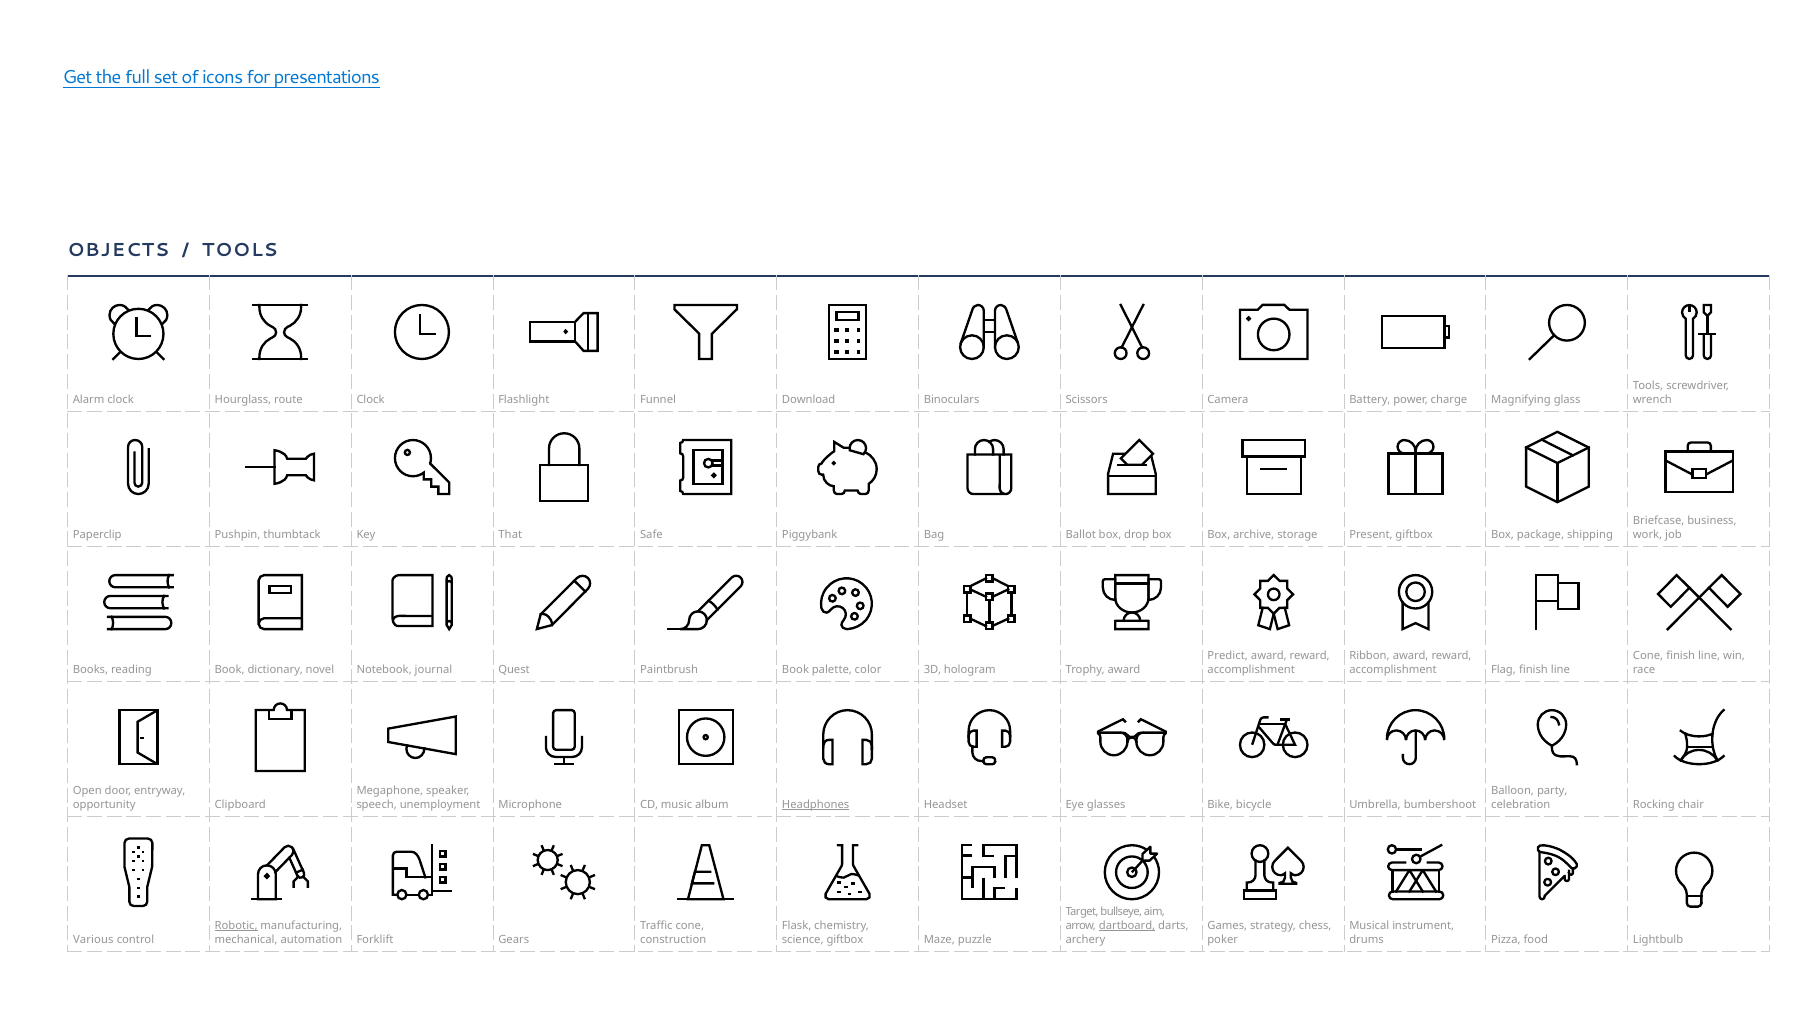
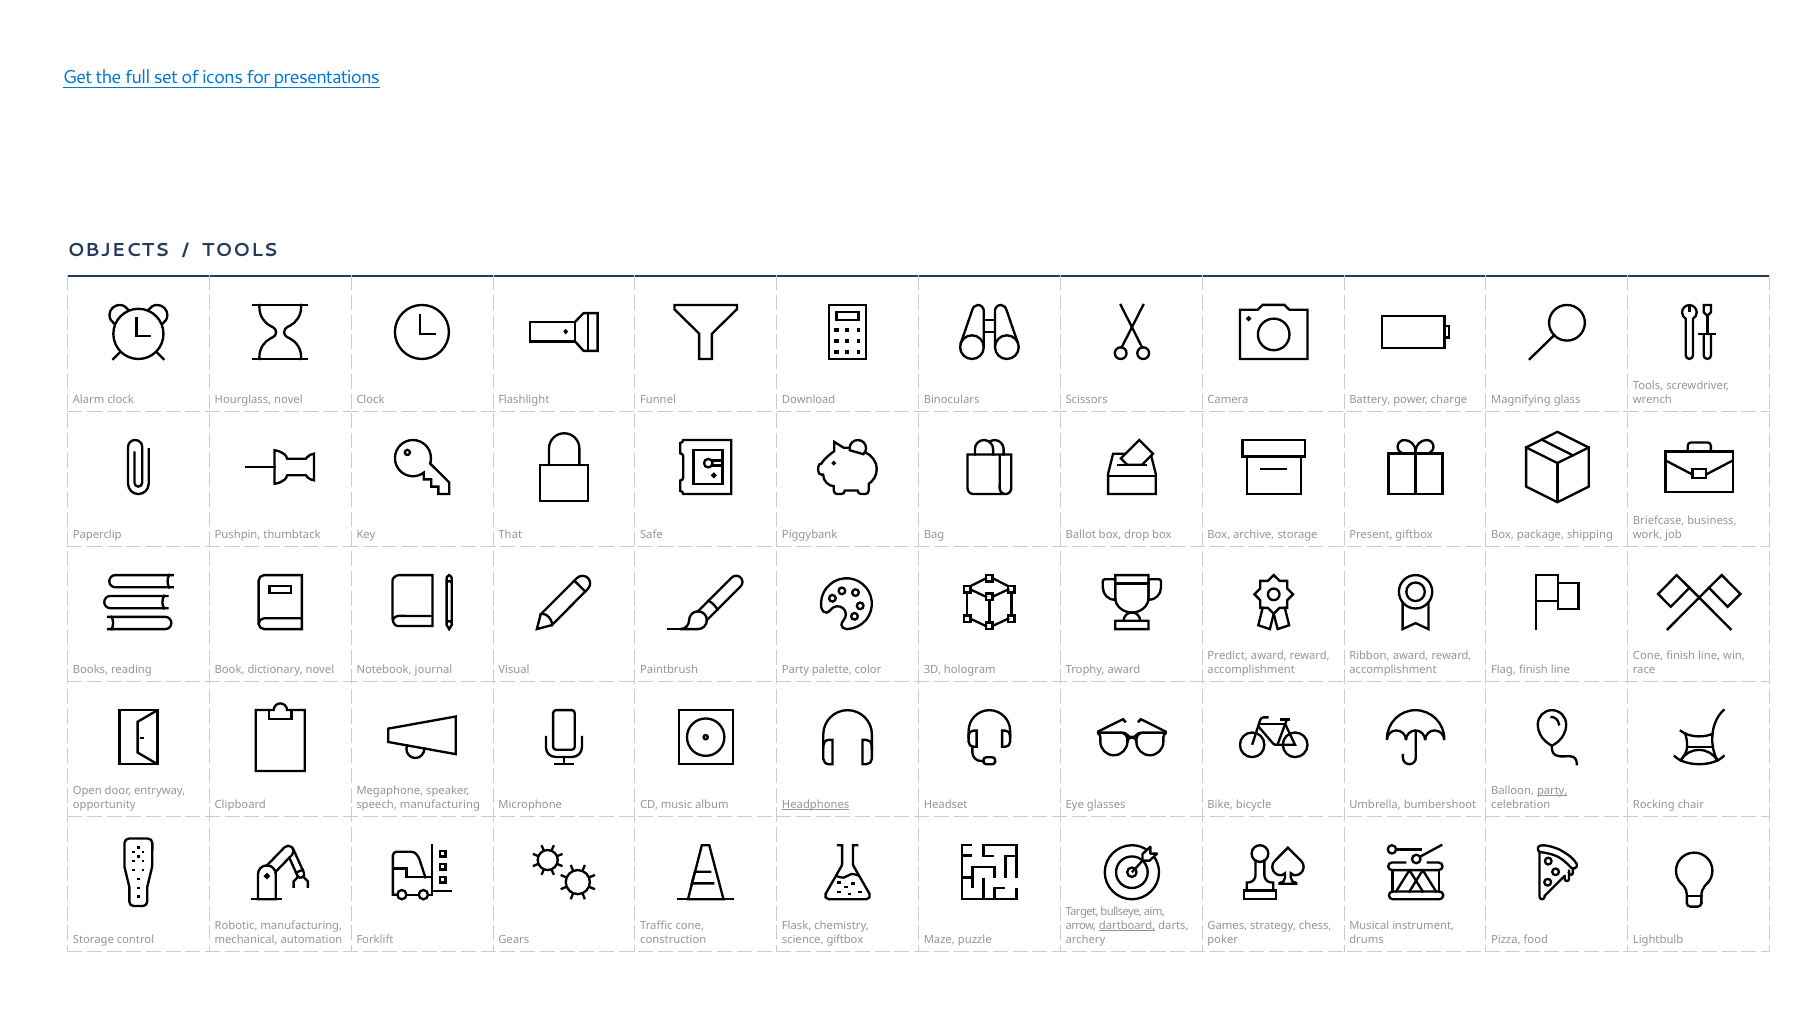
Hourglass route: route -> novel (288, 399)
Quest: Quest -> Visual (514, 670)
Paintbrush Book: Book -> Party (796, 670)
party underline: none -> present (1552, 791)
speech unemployment: unemployment -> manufacturing (440, 805)
Robotic underline: present -> none (236, 926)
Various: Various -> Storage (93, 940)
